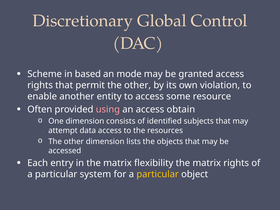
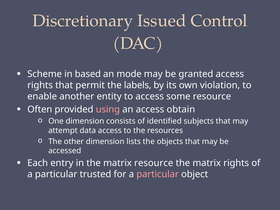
Global: Global -> Issued (162, 21)
permit the other: other -> labels (138, 85)
matrix flexibility: flexibility -> resource (154, 163)
system: system -> trusted (95, 174)
particular colour: yellow -> pink (158, 174)
